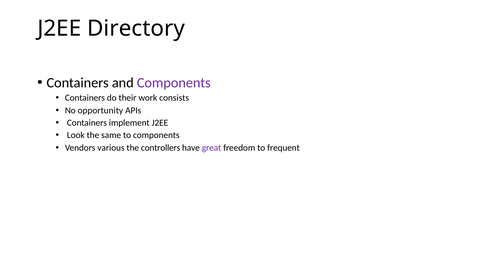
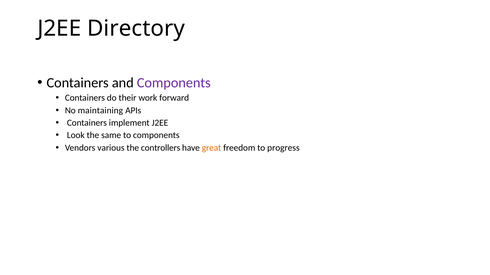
consists: consists -> forward (174, 98)
opportunity: opportunity -> maintaining (100, 111)
great colour: purple -> orange (212, 148)
frequent: frequent -> progress (283, 148)
